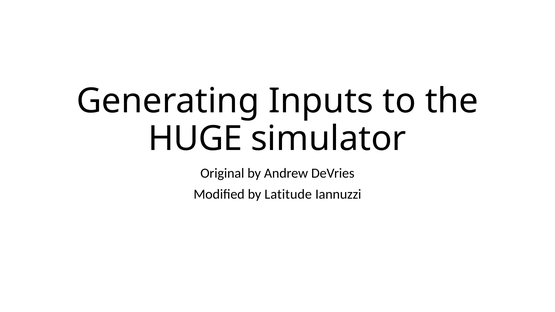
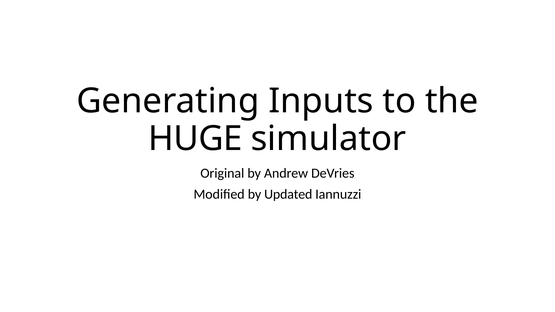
Latitude: Latitude -> Updated (288, 194)
